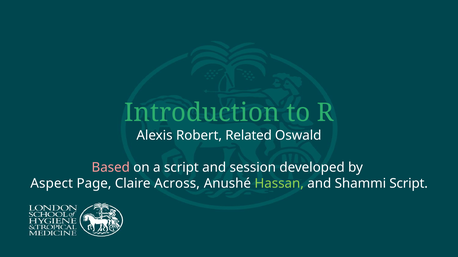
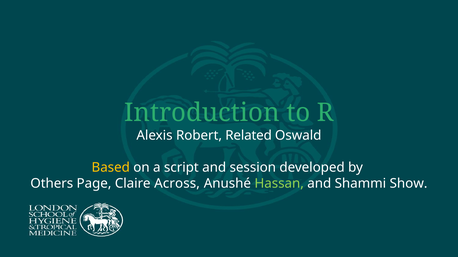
Based colour: pink -> yellow (111, 168)
Aspect: Aspect -> Others (52, 184)
Shammi Script: Script -> Show (409, 184)
